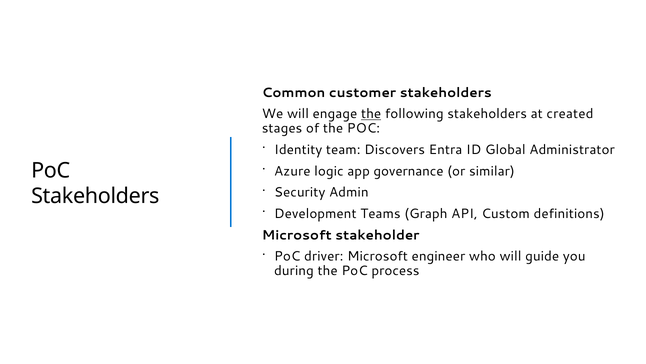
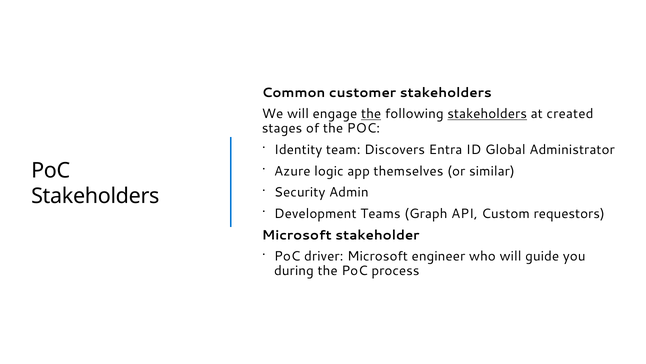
stakeholders underline: none -> present (487, 114)
governance: governance -> themselves (408, 171)
definitions: definitions -> requestors (569, 213)
